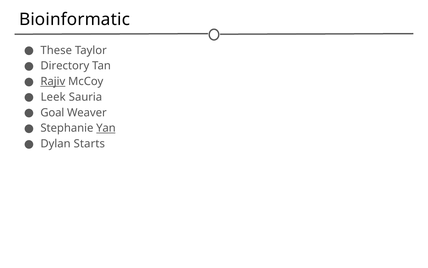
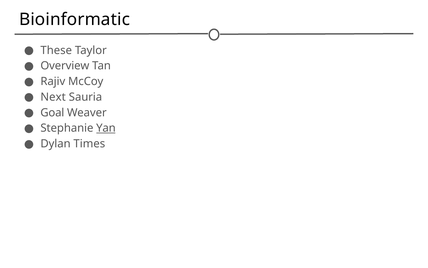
Directory: Directory -> Overview (65, 66)
Rajiv underline: present -> none (53, 81)
Leek: Leek -> Next (53, 97)
Starts: Starts -> Times (89, 144)
